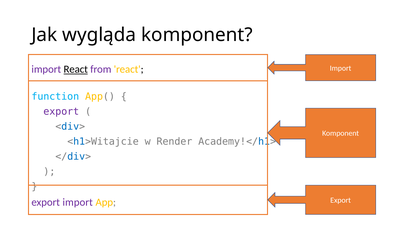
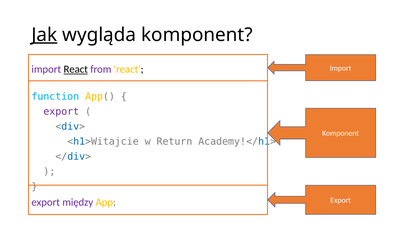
Jak underline: none -> present (44, 35)
Render: Render -> Return (174, 141)
export import: import -> między (78, 202)
